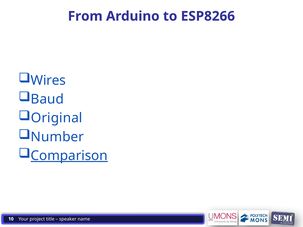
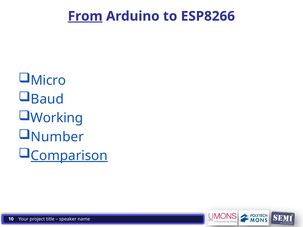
From underline: none -> present (85, 16)
Wires: Wires -> Micro (48, 80)
Original: Original -> Working (57, 118)
